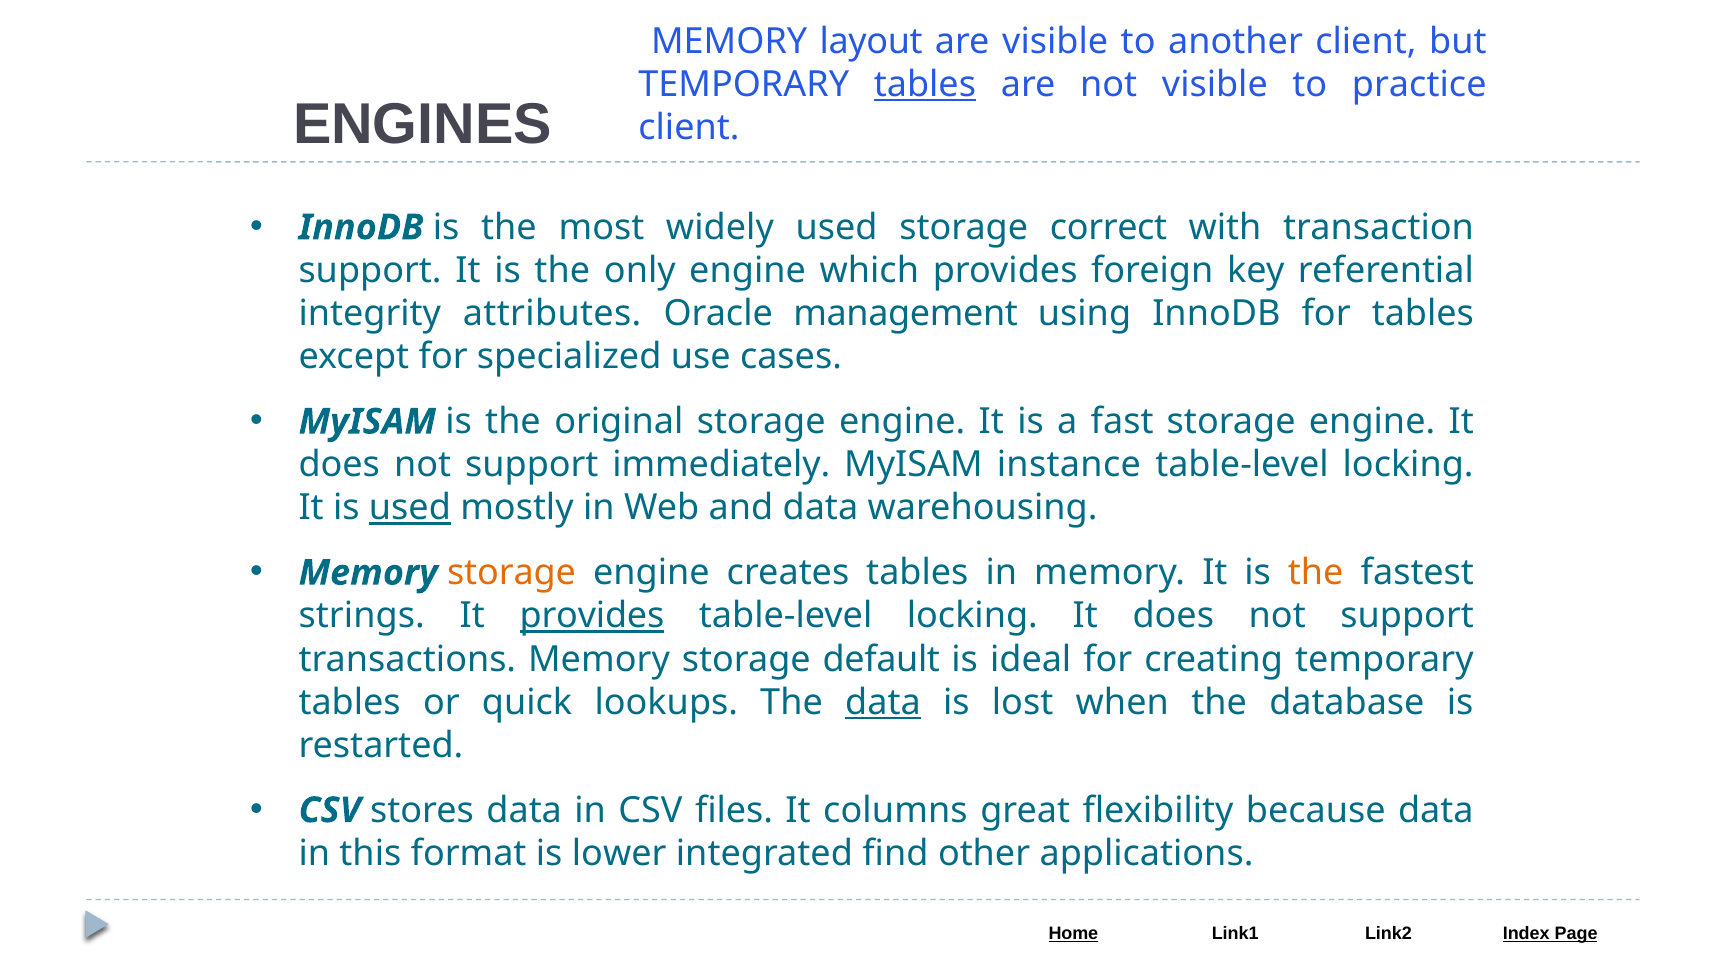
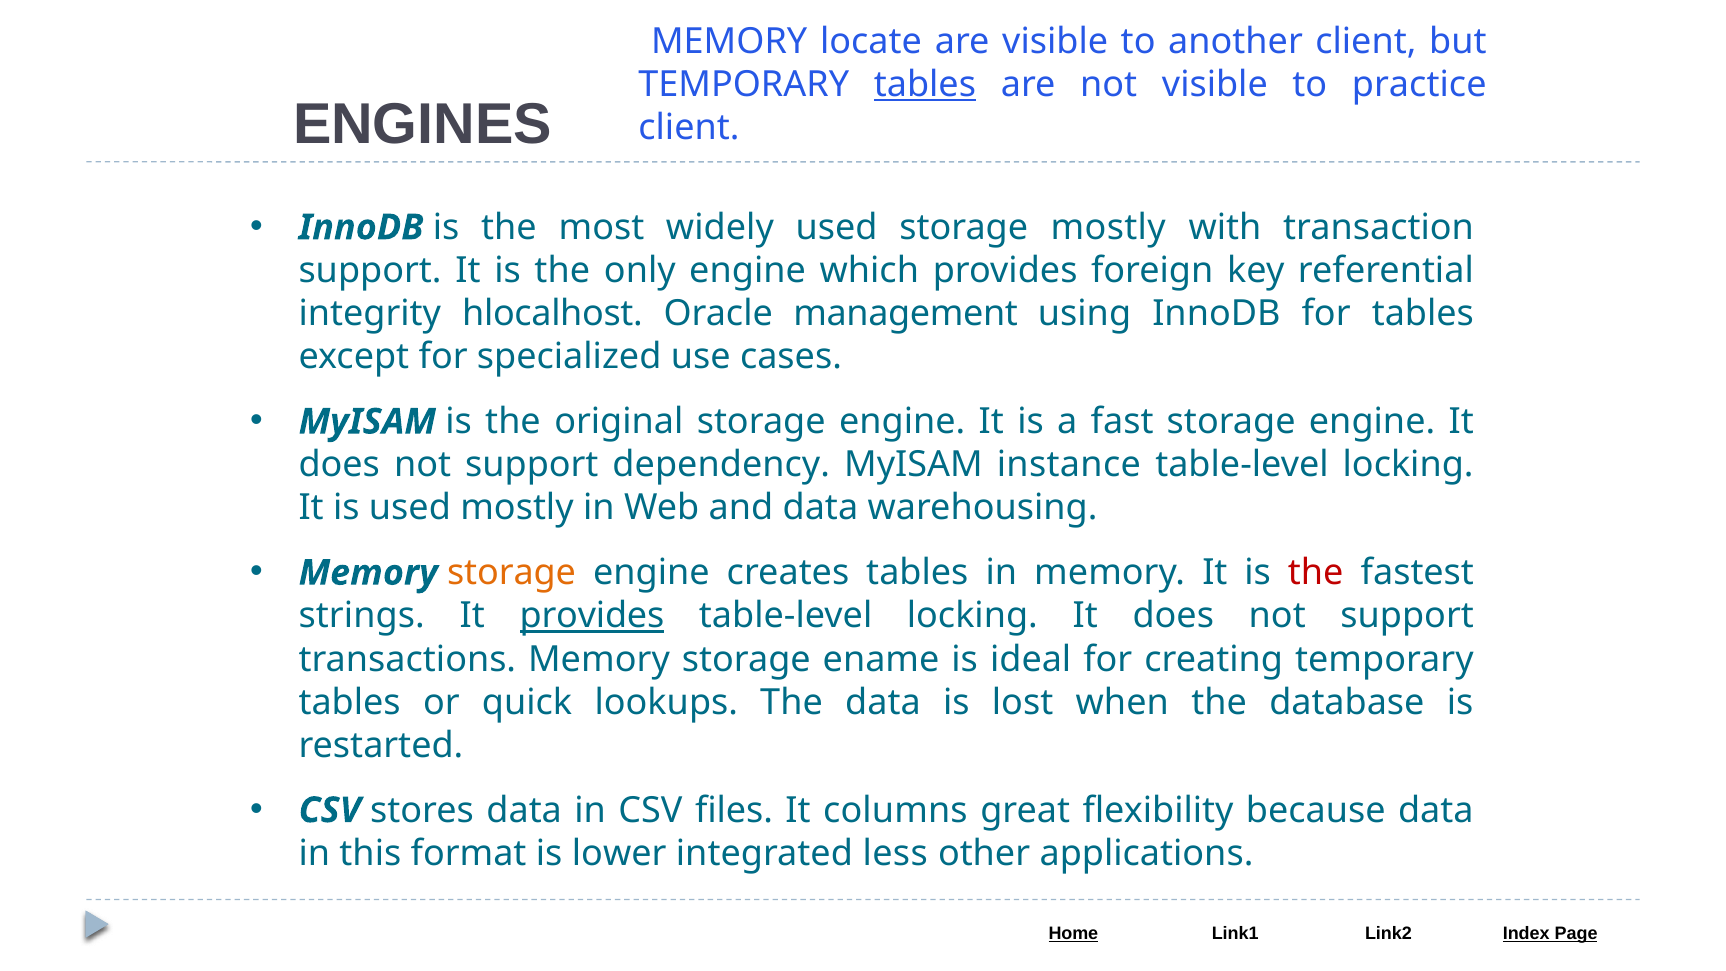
layout: layout -> locate (871, 41)
storage correct: correct -> mostly (1108, 227)
attributes: attributes -> hlocalhost (552, 314)
immediately: immediately -> dependency (721, 465)
used underline: present -> none (410, 508)
the colour: orange -> red (1316, 573)
default: default -> ename (881, 659)
data underline: present -> none (883, 702)
find: find -> less (895, 853)
